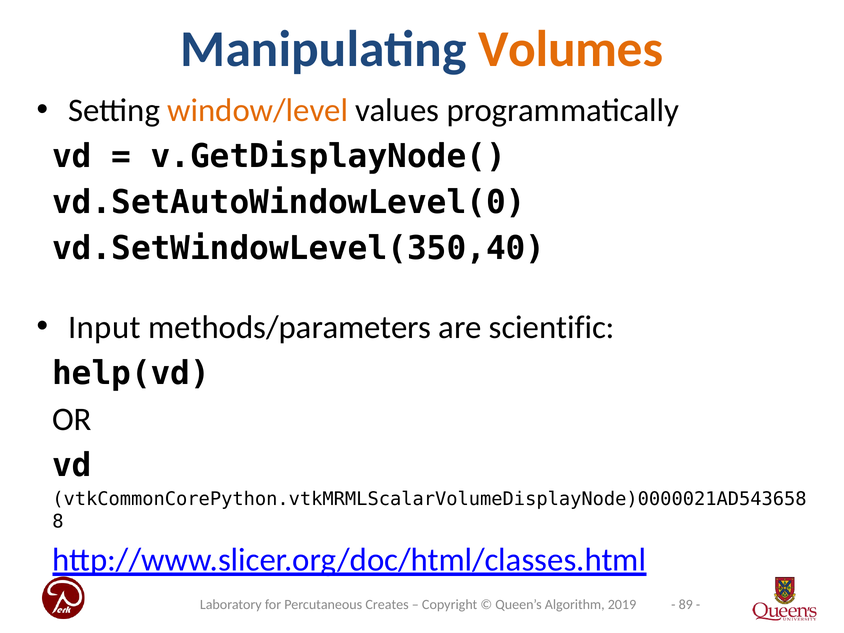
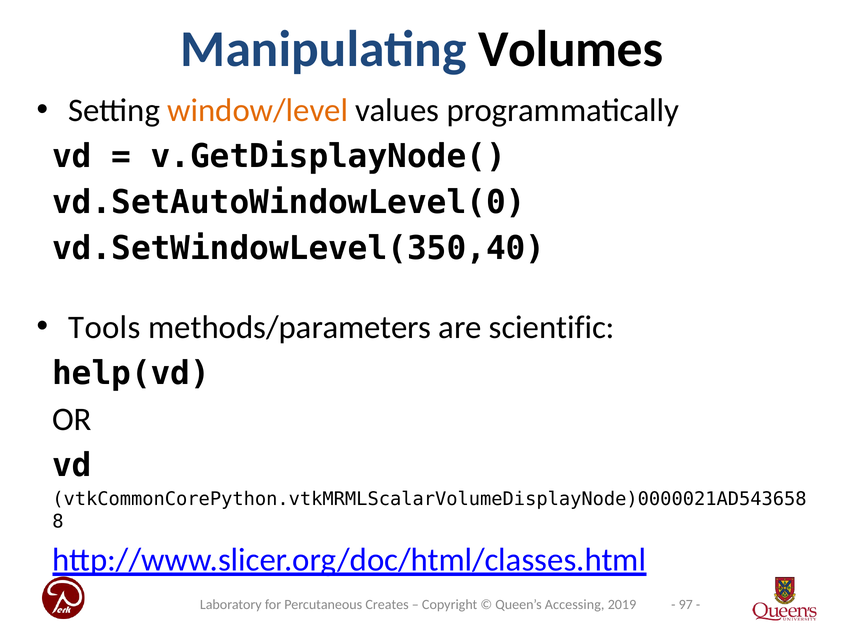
Volumes colour: orange -> black (571, 49)
Input: Input -> Tools (104, 327)
89: 89 -> 97 (686, 604)
Algorithm: Algorithm -> Accessing (575, 605)
